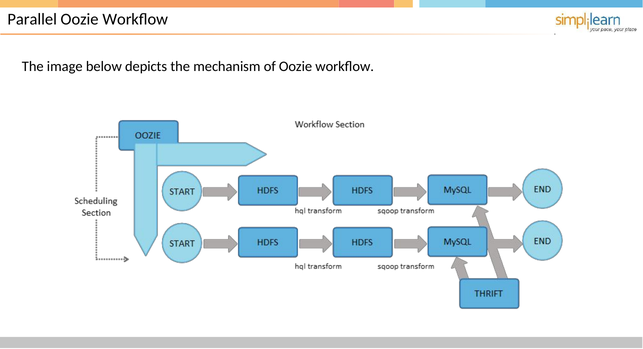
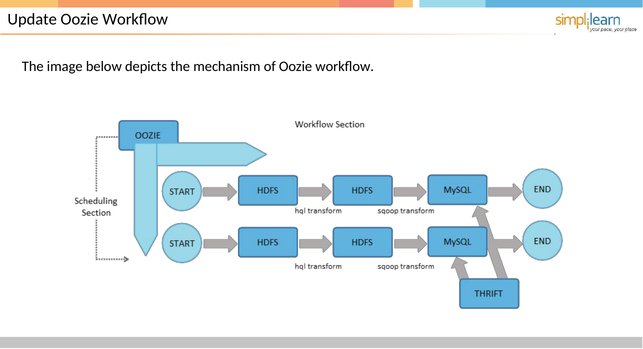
Parallel: Parallel -> Update (32, 19)
